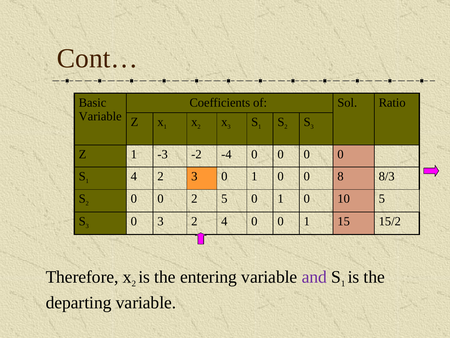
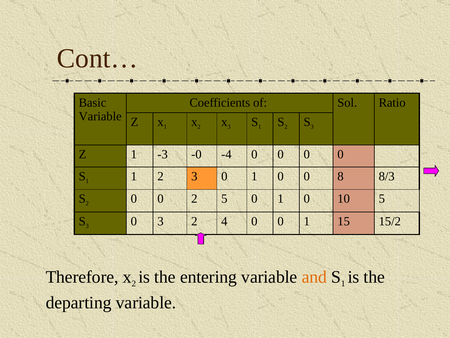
-2: -2 -> -0 (196, 154)
1 4: 4 -> 1 (134, 176)
and colour: purple -> orange (314, 277)
